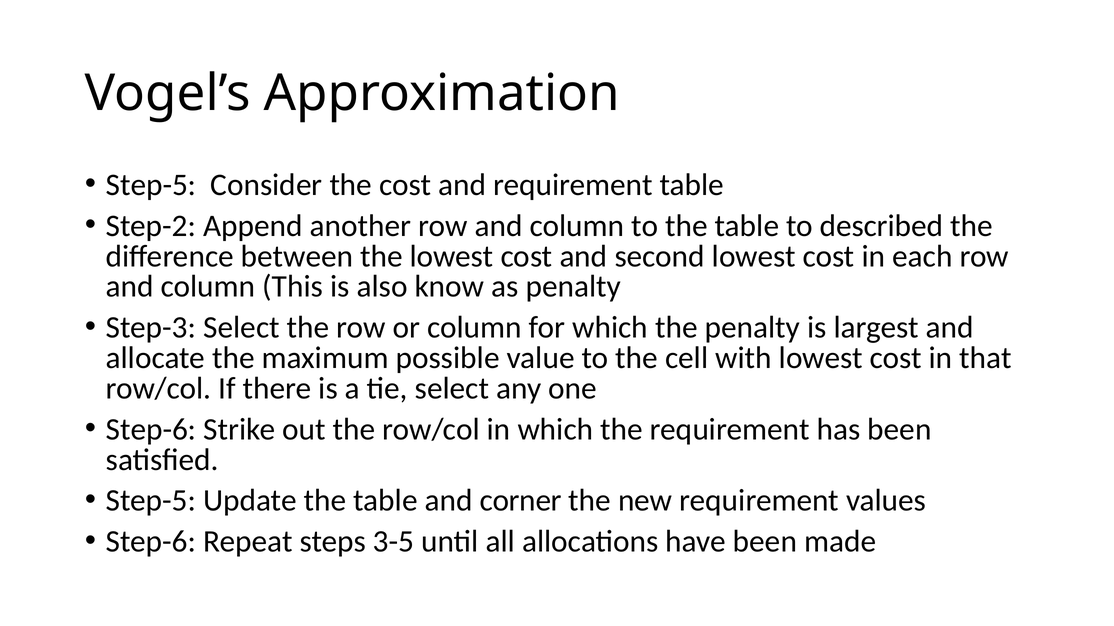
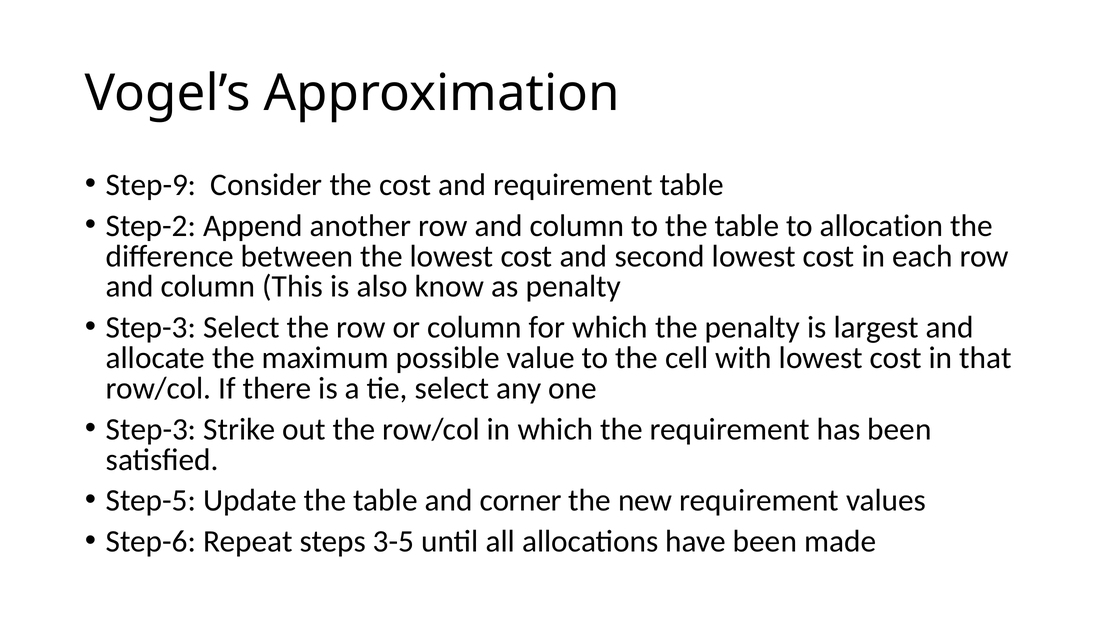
Step-5: Step-5 -> Step-9 (151, 185)
described: described -> allocation (882, 226)
Step-6: Step-6 -> Step-3 (151, 430)
